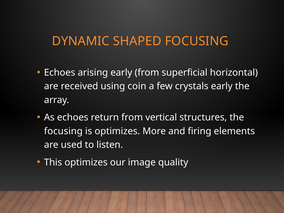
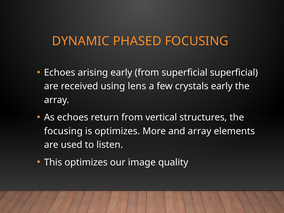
SHAPED: SHAPED -> PHASED (137, 41)
superficial horizontal: horizontal -> superficial (234, 73)
coin: coin -> lens (137, 86)
and firing: firing -> array (200, 131)
